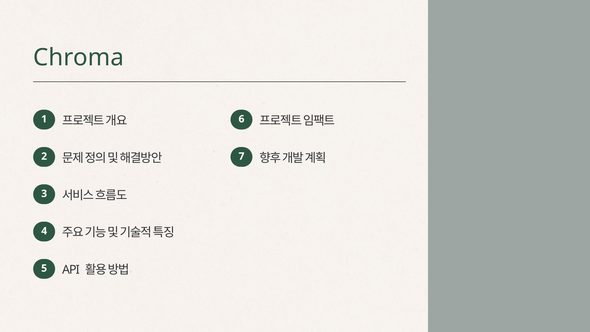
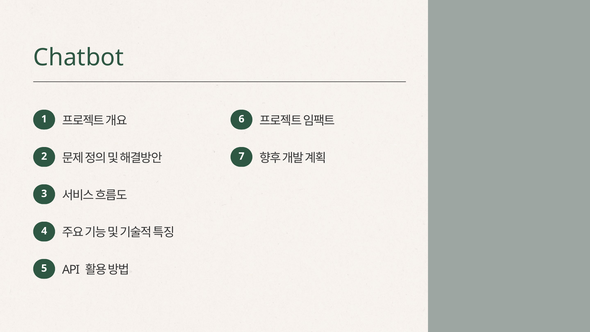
Chroma: Chroma -> Chatbot (79, 58)
